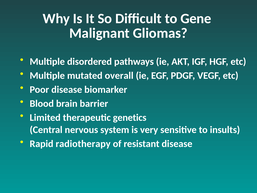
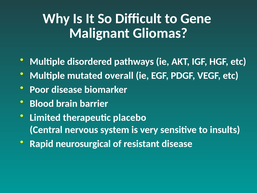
genetics: genetics -> placebo (130, 118)
radiotherapy: radiotherapy -> neurosurgical (83, 144)
